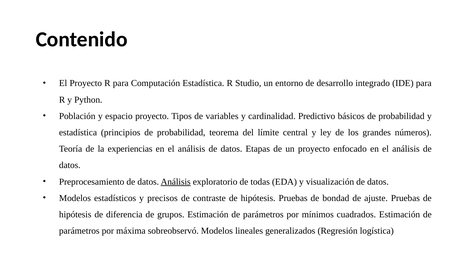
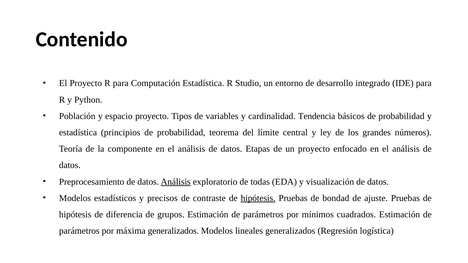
Predictivo: Predictivo -> Tendencia (317, 116)
experiencias: experiencias -> componente (130, 149)
hipótesis underline: none -> present (258, 198)
máxima sobreobservó: sobreobservó -> generalizados (173, 231)
